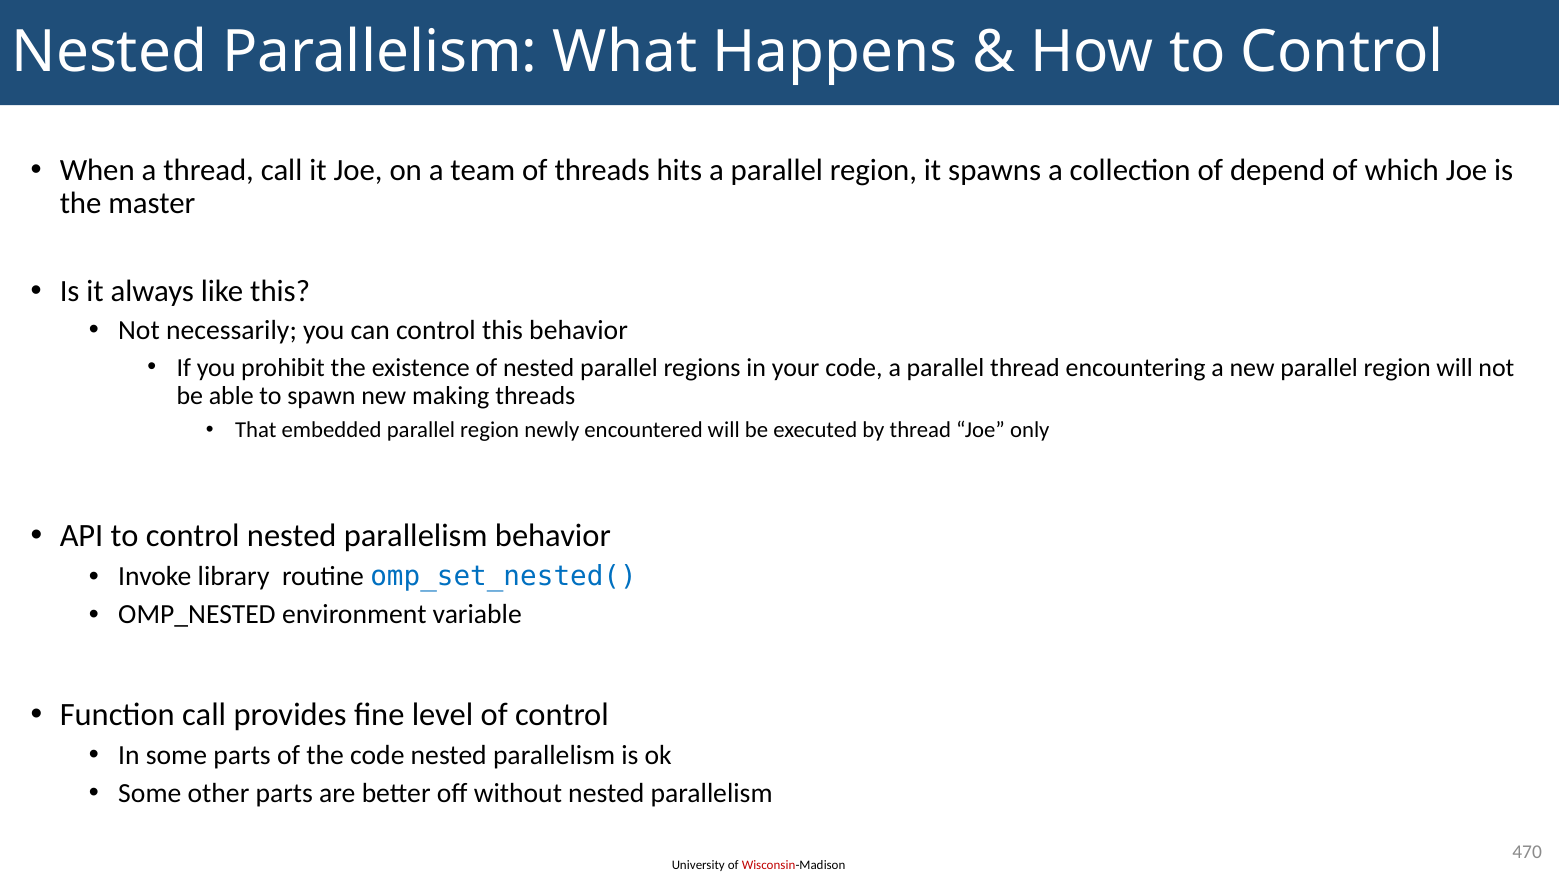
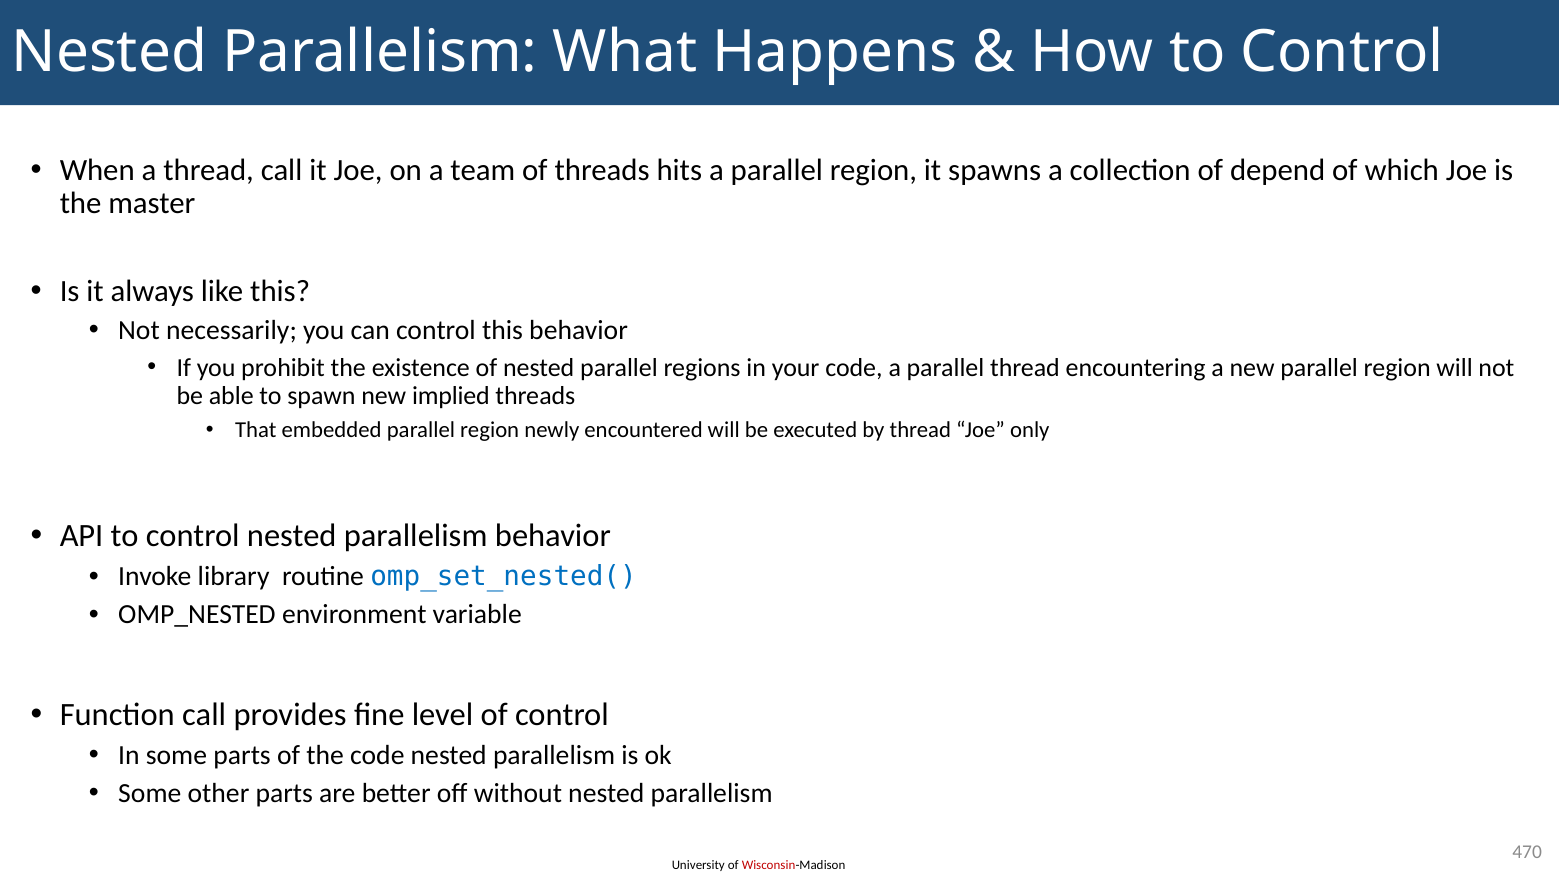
making: making -> implied (451, 396)
